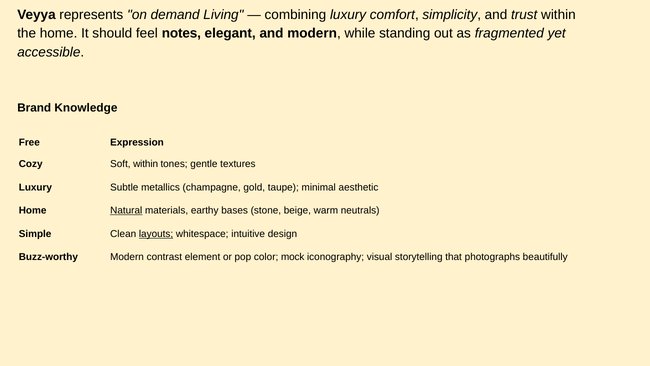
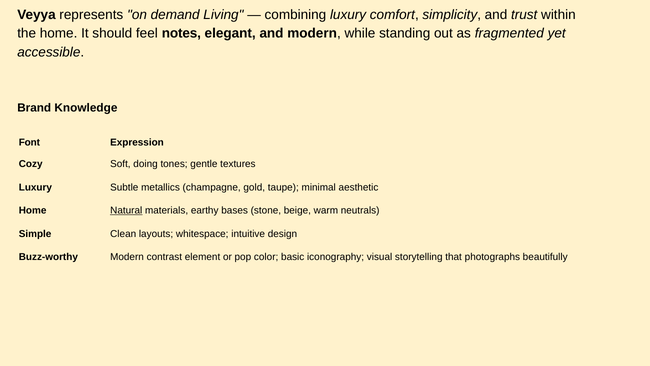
Free: Free -> Font (29, 142)
Soft within: within -> doing (146, 164)
layouts underline: present -> none (156, 234)
mock: mock -> basic (293, 257)
